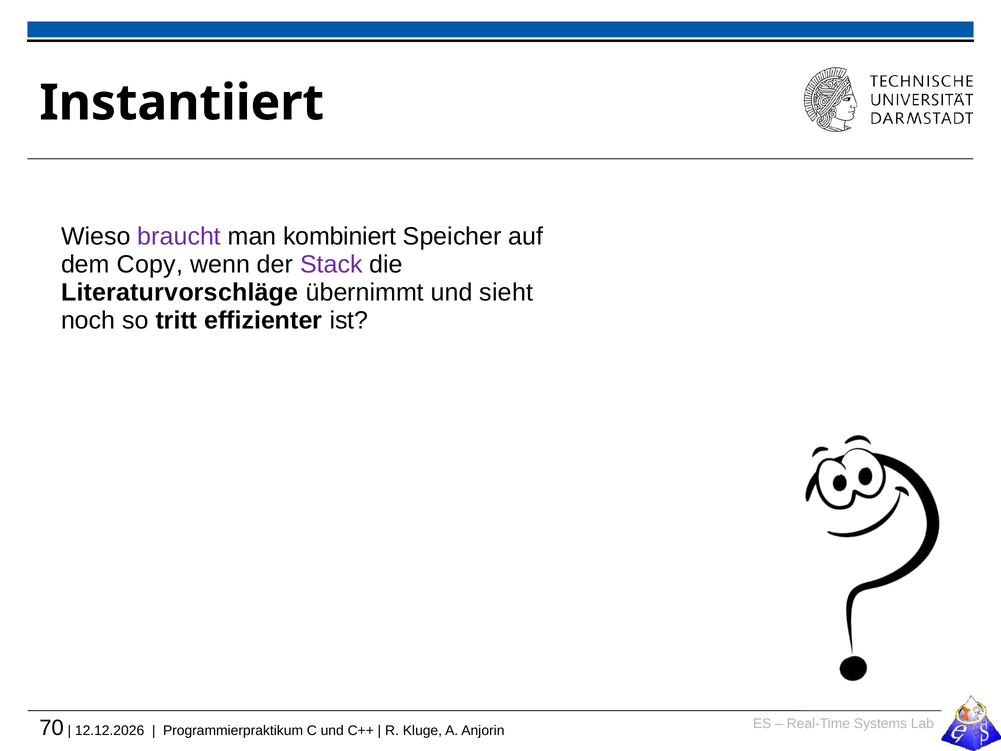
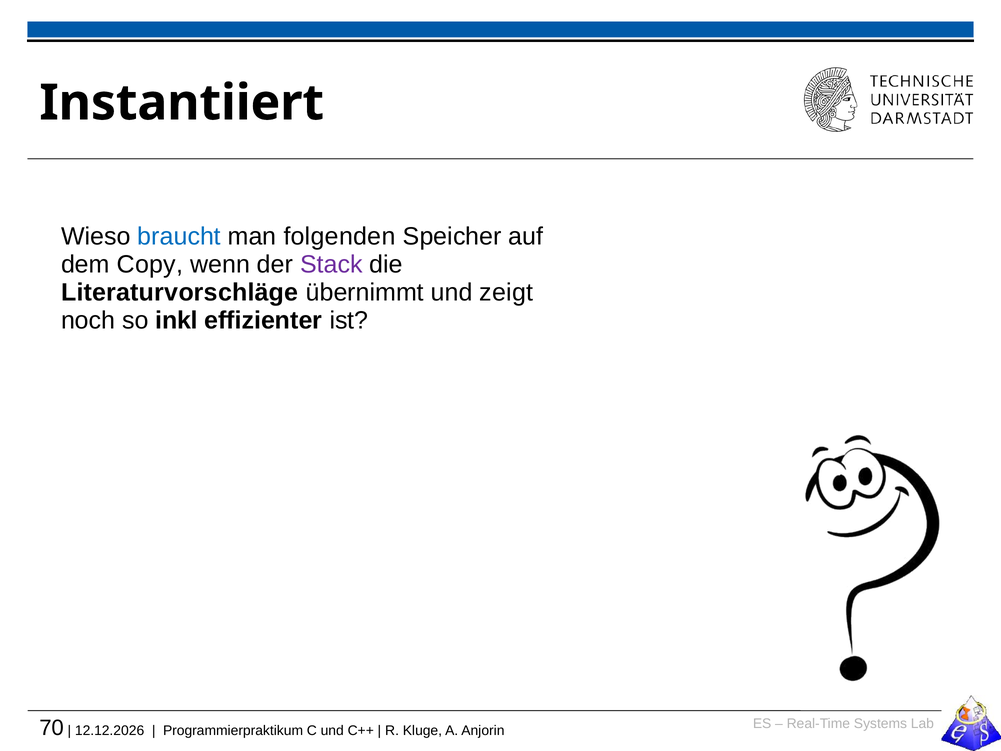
braucht colour: purple -> blue (179, 237)
kombiniert: kombiniert -> folgenden (339, 237)
sieht: sieht -> zeigt (506, 292)
tritt: tritt -> inkl (177, 320)
